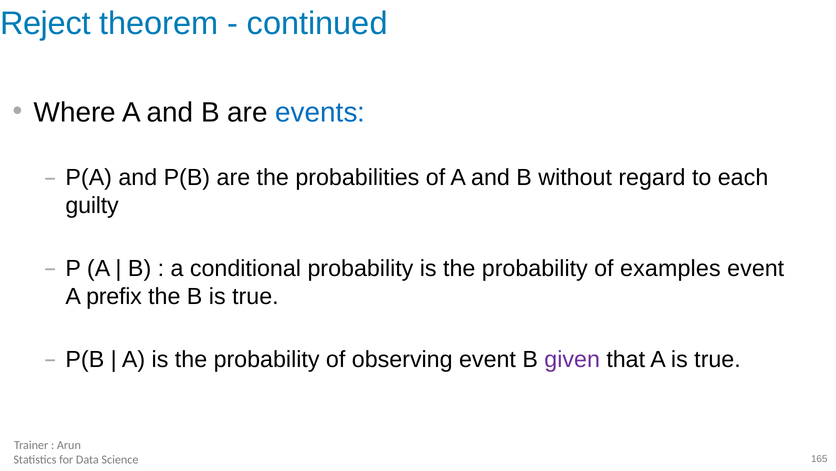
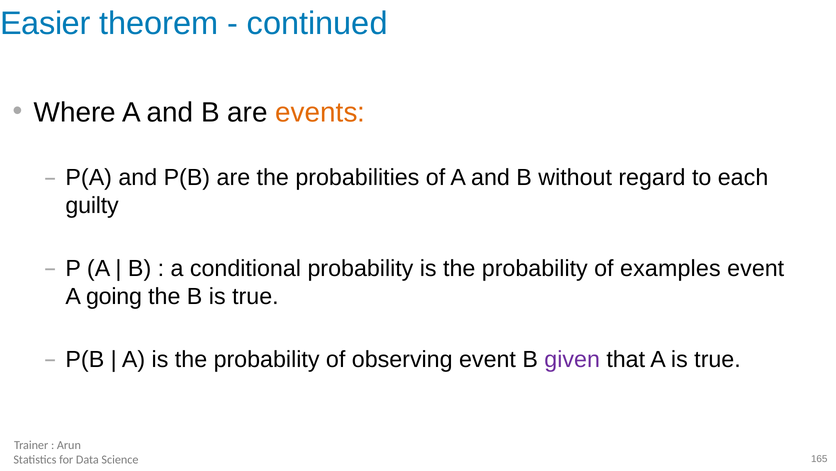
Reject: Reject -> Easier (45, 24)
events colour: blue -> orange (320, 112)
prefix: prefix -> going (114, 296)
